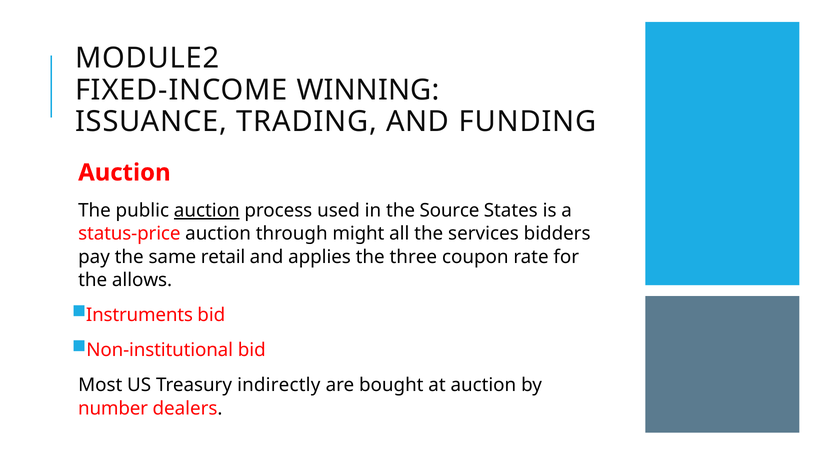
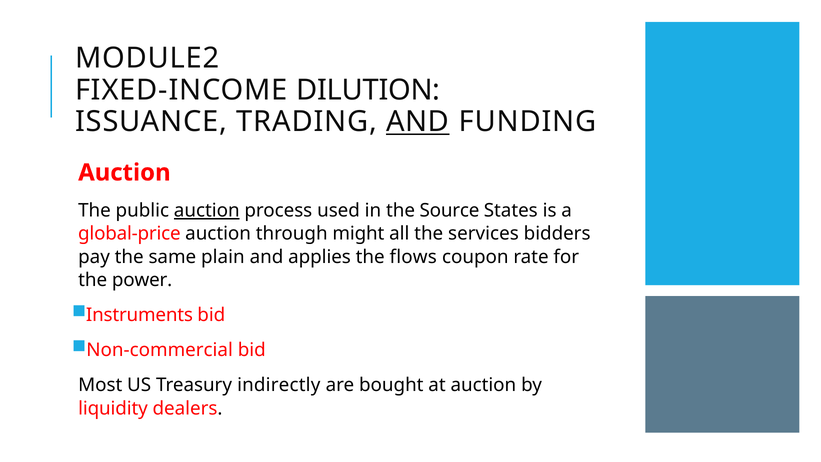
WINNING: WINNING -> DILUTION (368, 90)
AND underline: none -> present (418, 122)
status-price: status-price -> global-price (129, 234)
retail: retail -> plain (223, 257)
three: three -> flows (413, 257)
allows: allows -> power (142, 280)
Non-institutional: Non-institutional -> Non-commercial (160, 350)
number: number -> liquidity (113, 408)
